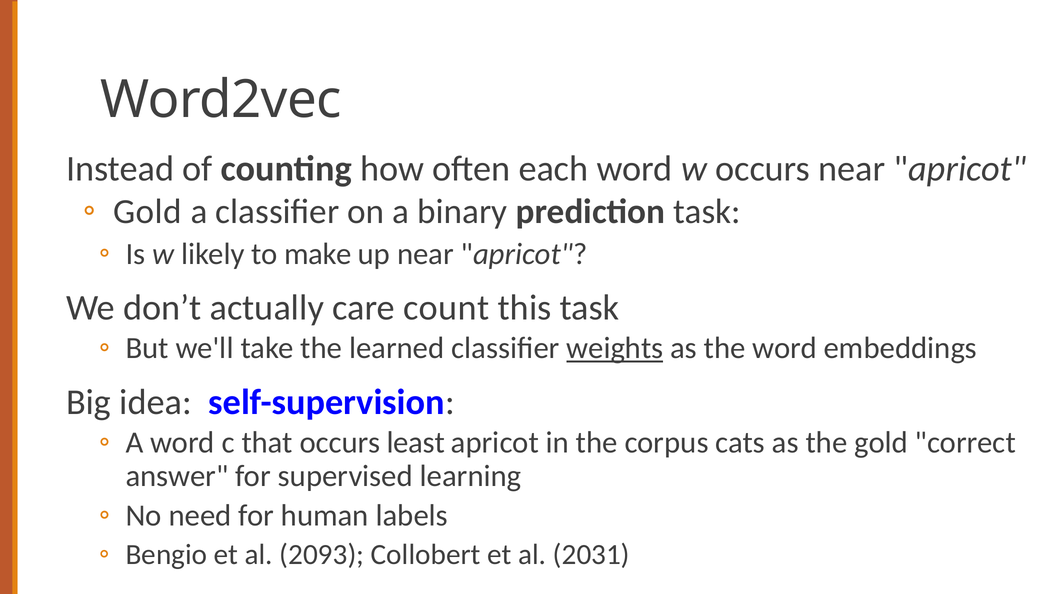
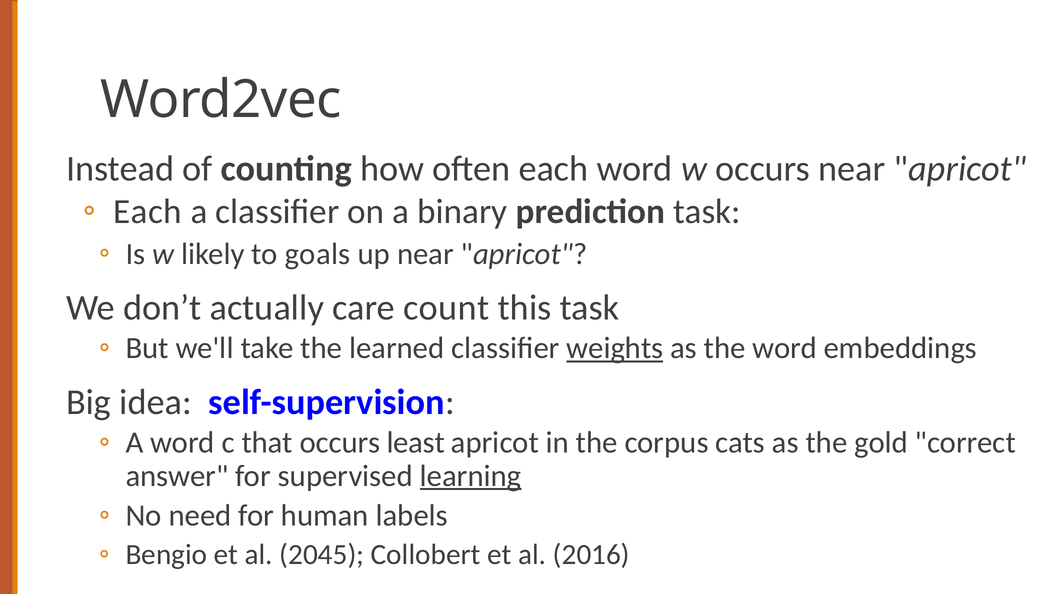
Gold: Gold -> Each (148, 212)
make: make -> goals (318, 254)
learning underline: none -> present (471, 476)
2093: 2093 -> 2045 (322, 555)
2031: 2031 -> 2016 (591, 555)
